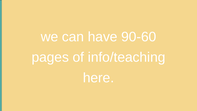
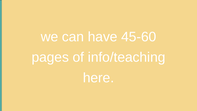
90-60: 90-60 -> 45-60 (139, 37)
